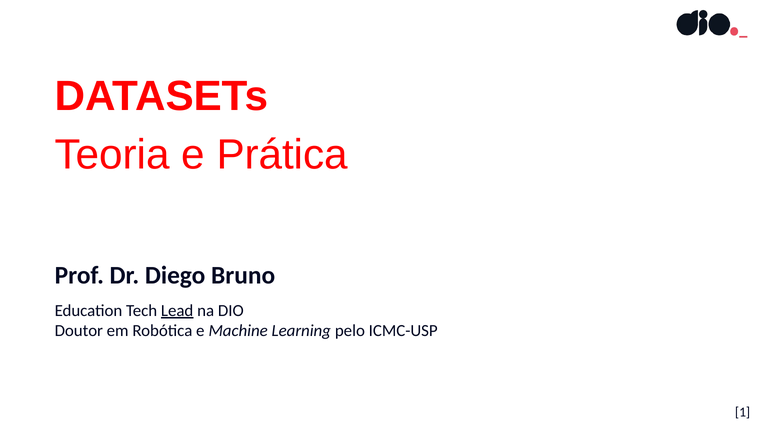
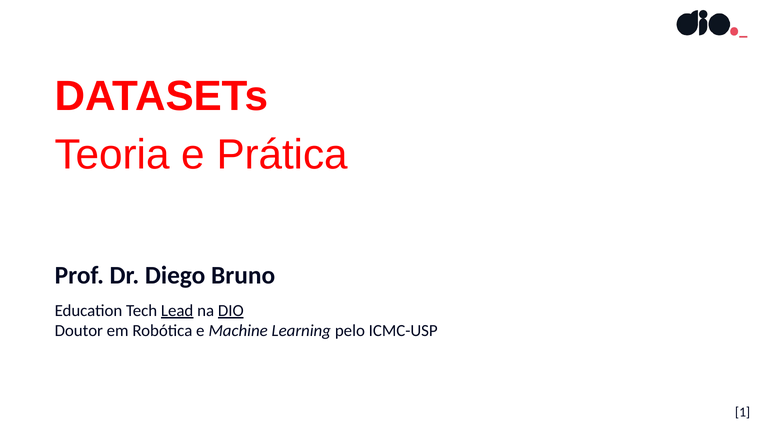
DIO underline: none -> present (231, 311)
